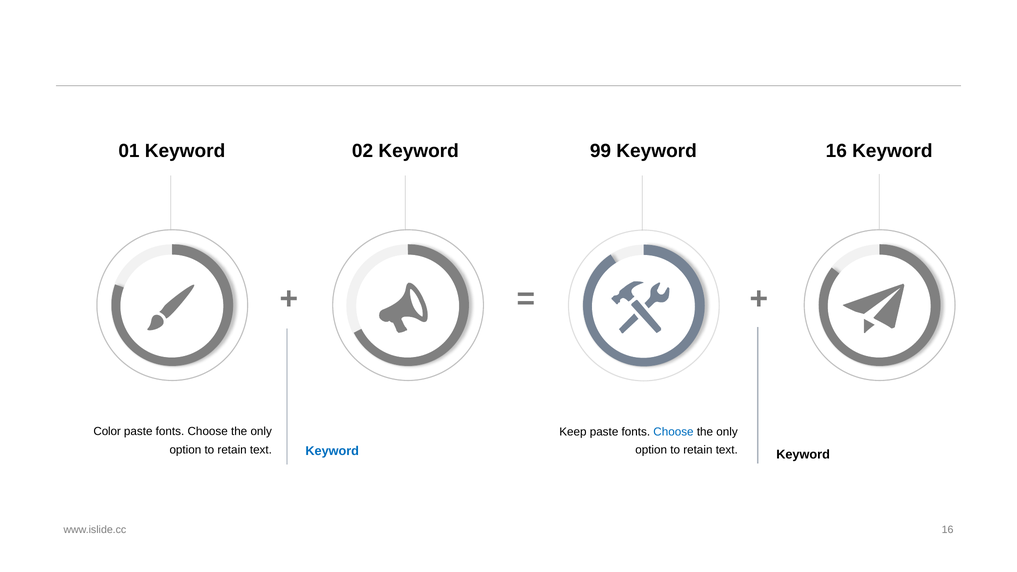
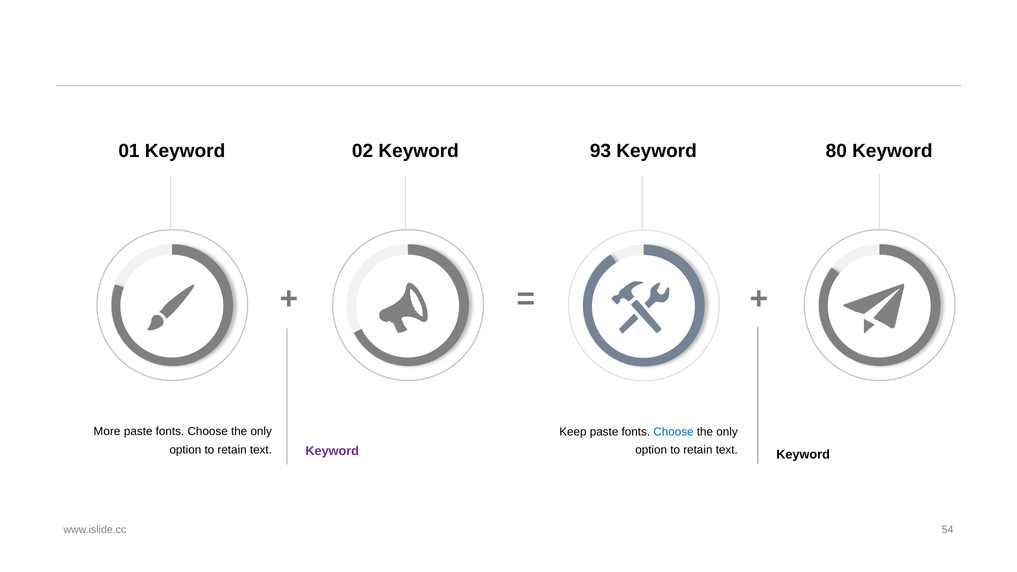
99: 99 -> 93 (601, 151)
Keyword 16: 16 -> 80 (836, 151)
Color: Color -> More (107, 432)
Keyword colour: blue -> purple (332, 451)
www.islide.cc 16: 16 -> 54 (948, 530)
